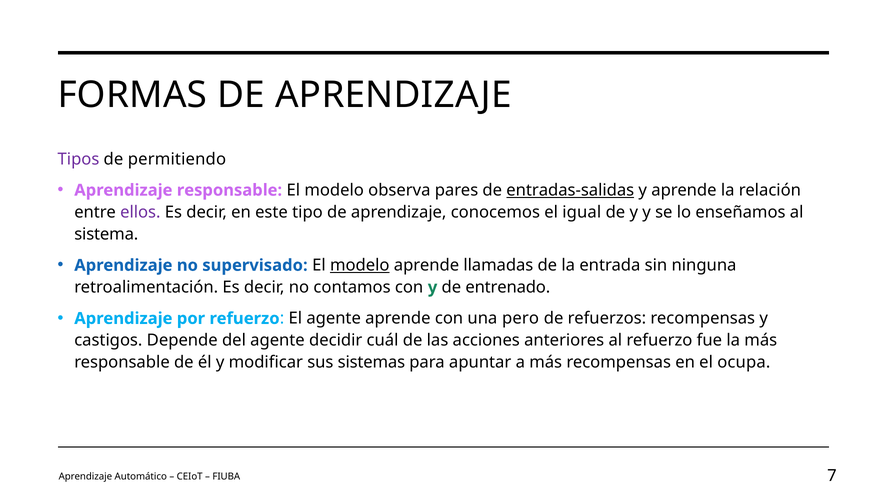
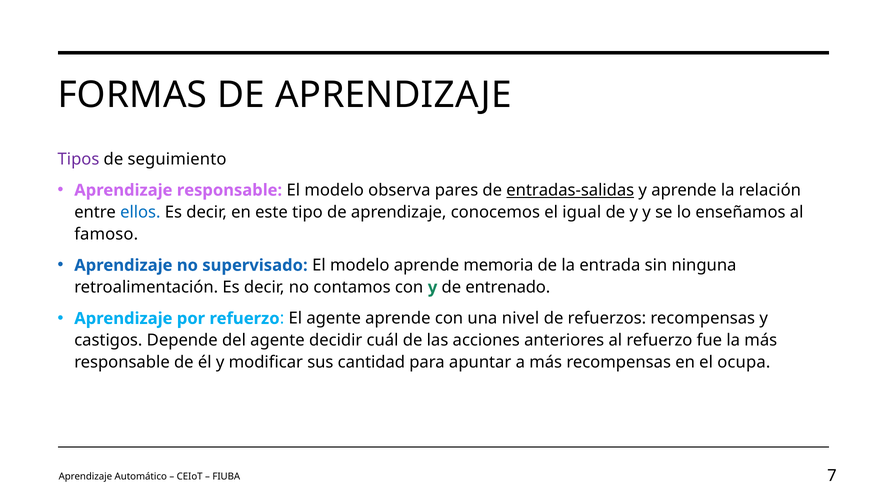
permitiendo: permitiendo -> seguimiento (177, 159)
ellos colour: purple -> blue (140, 212)
sistema: sistema -> famoso (106, 234)
modelo underline: present -> none (360, 265)
llamadas: llamadas -> memoria (498, 265)
pero: pero -> nivel (521, 318)
sistemas: sistemas -> cantidad (371, 362)
